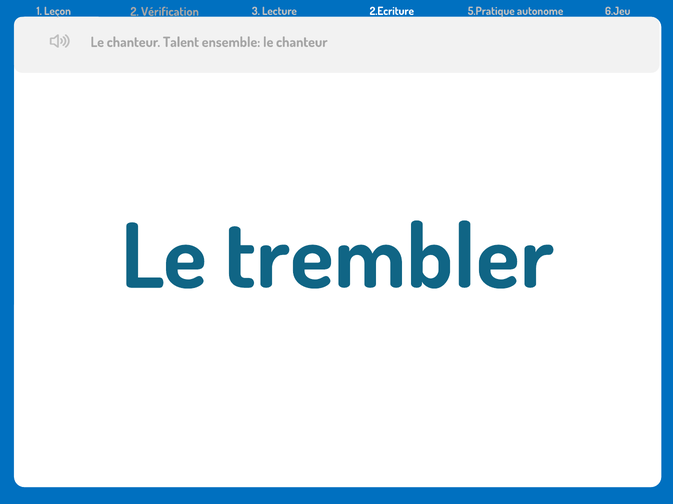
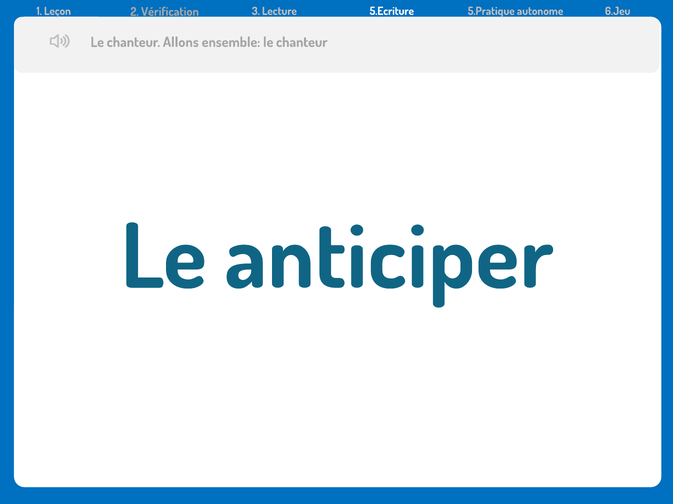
2.Ecriture: 2.Ecriture -> 5.Ecriture (392, 11)
Talent: Talent -> Allons (181, 42)
trembler: trembler -> anticiper (389, 259)
